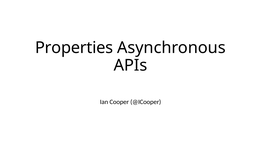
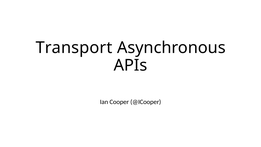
Properties: Properties -> Transport (74, 48)
